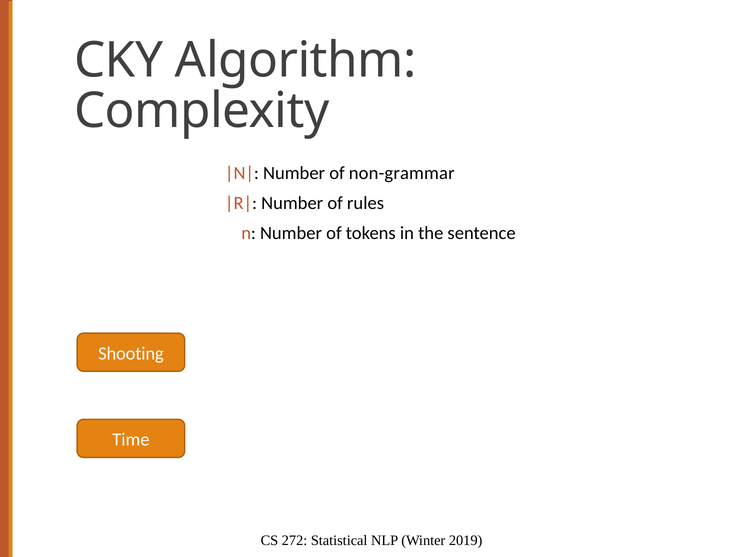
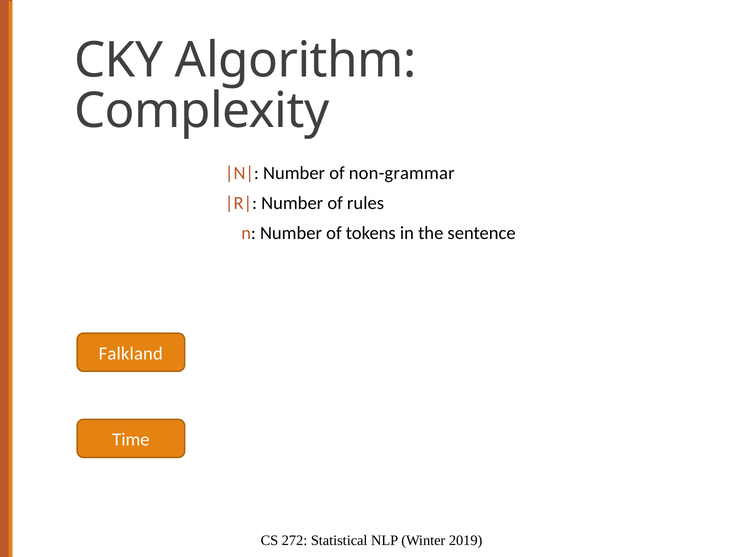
Shooting: Shooting -> Falkland (131, 354)
